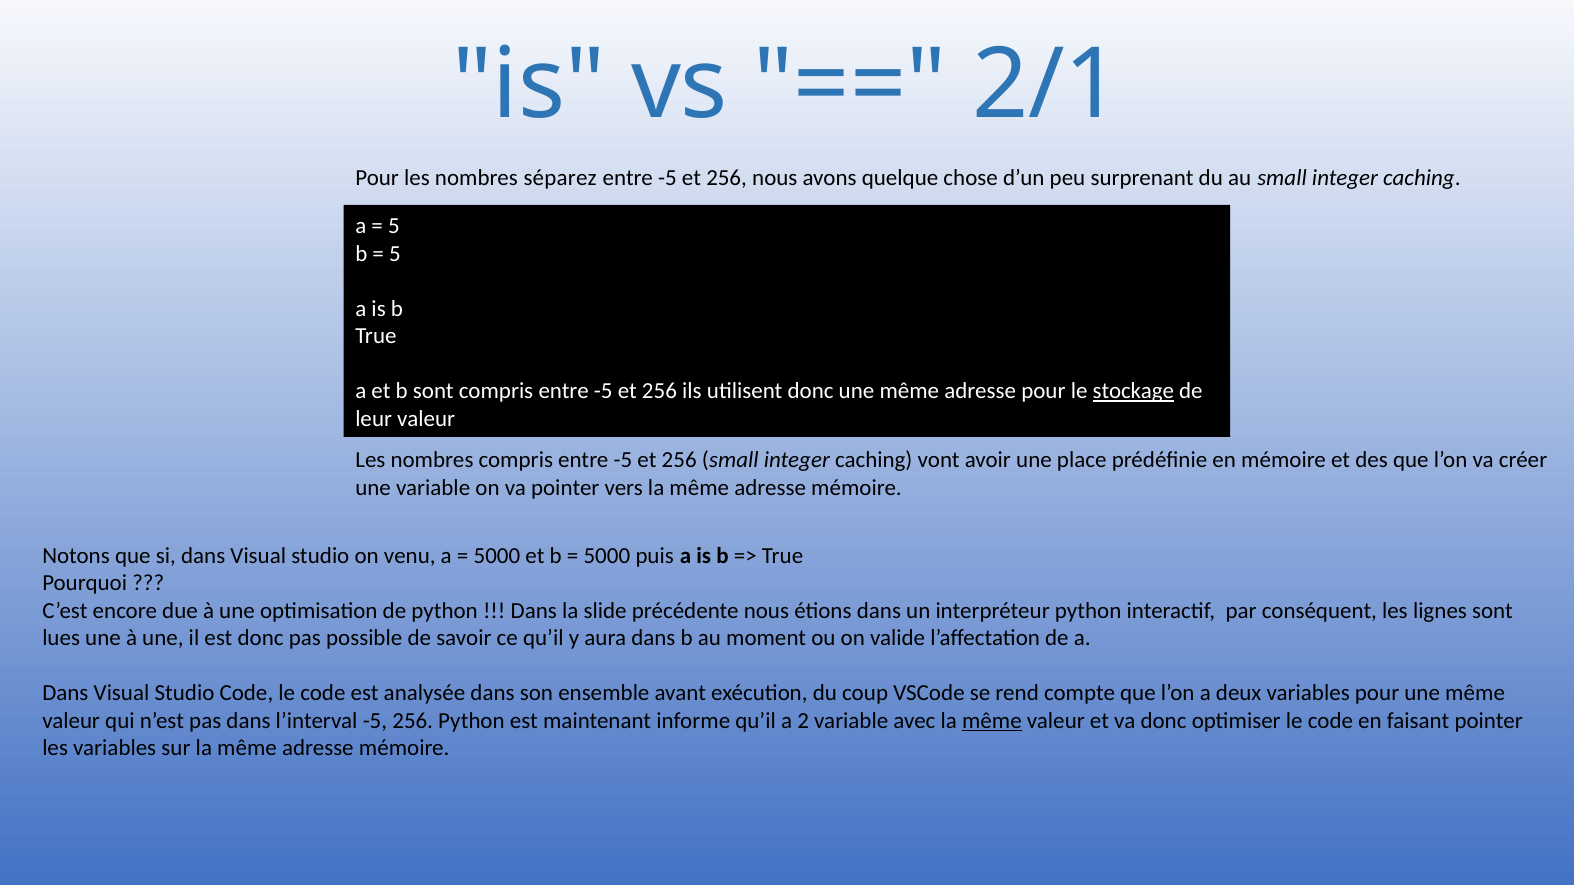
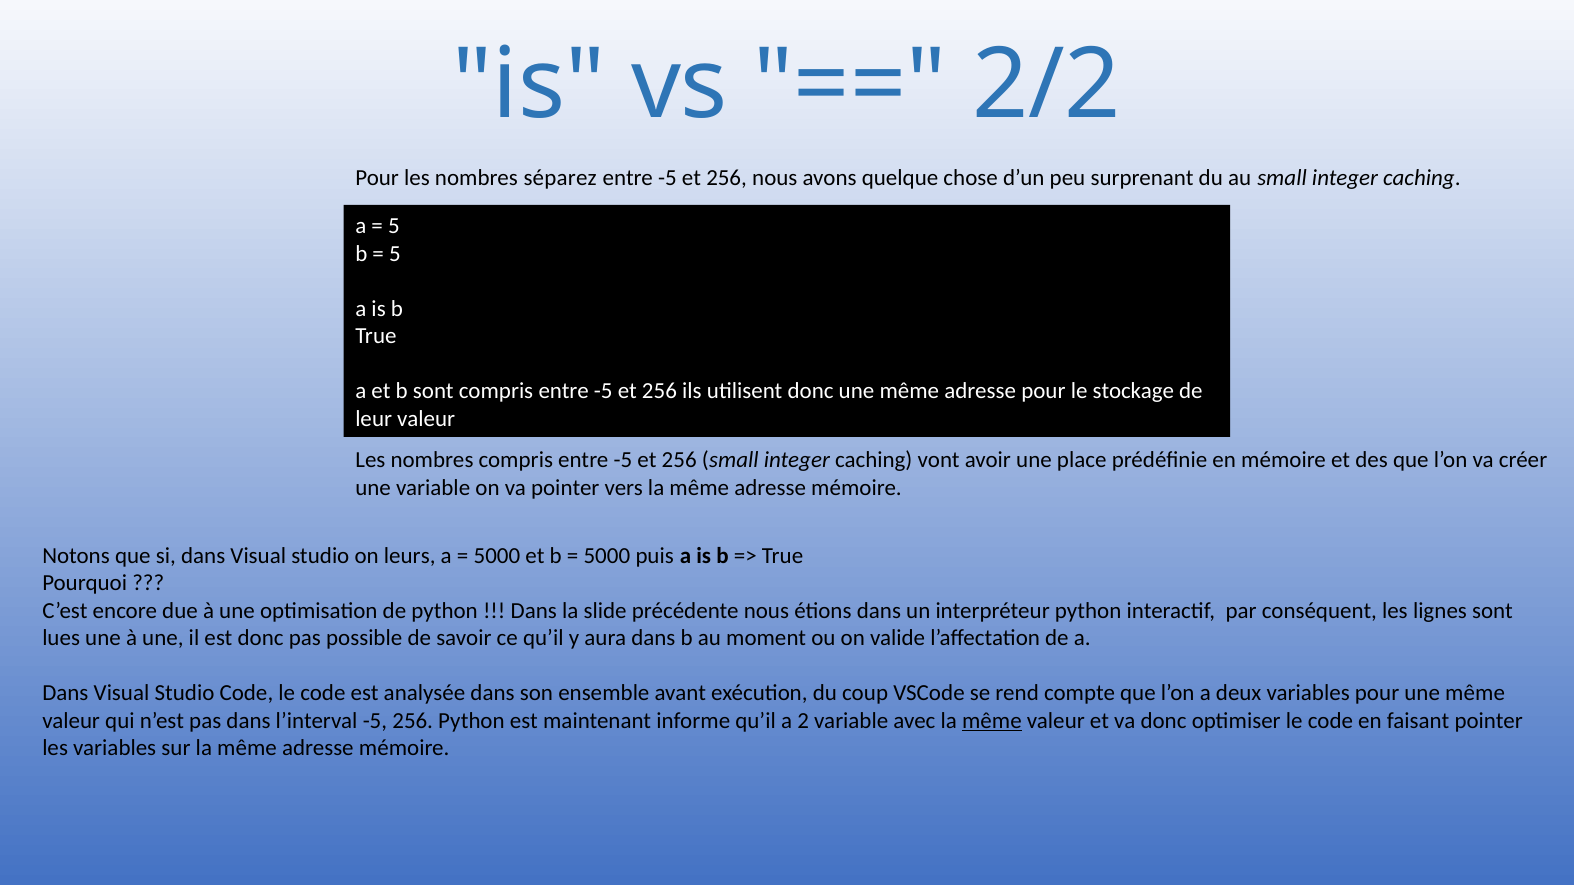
2/1: 2/1 -> 2/2 (1047, 85)
stockage underline: present -> none (1133, 391)
venu: venu -> leurs (410, 556)
